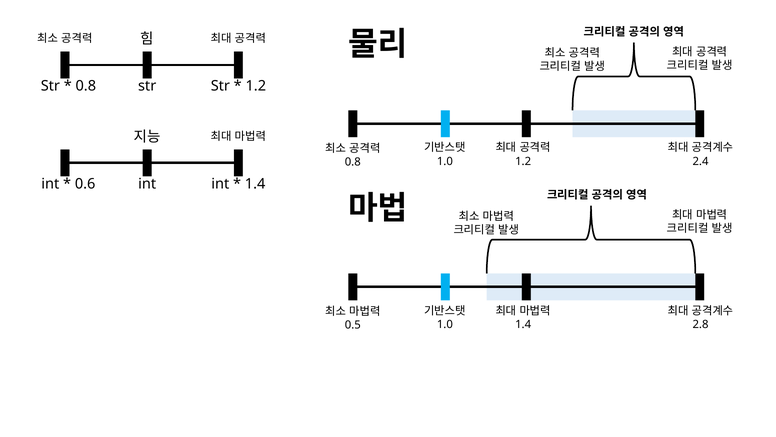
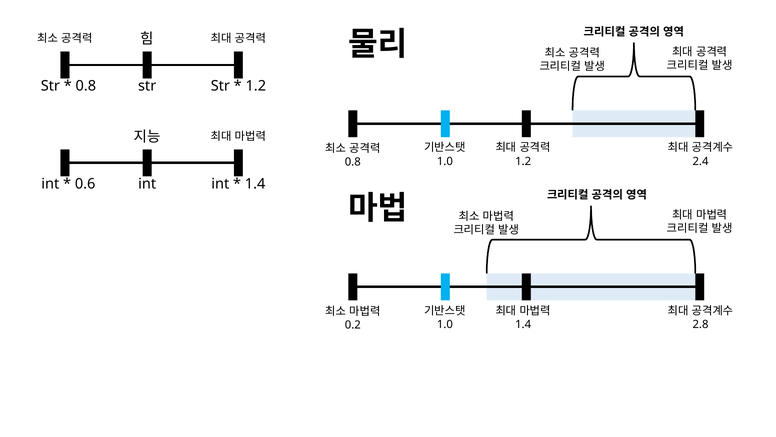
0.5: 0.5 -> 0.2 (353, 325)
